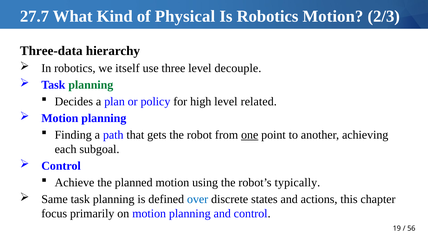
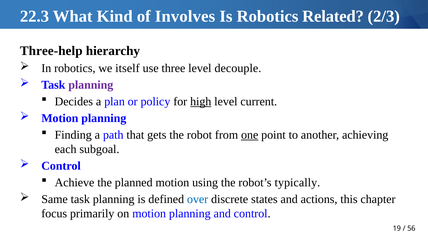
27.7: 27.7 -> 22.3 (34, 16)
Physical: Physical -> Involves (185, 16)
Robotics Motion: Motion -> Related (333, 16)
Three-data: Three-data -> Three-help (51, 51)
planning colour: green -> purple (91, 85)
high underline: none -> present (201, 101)
related: related -> current (259, 101)
